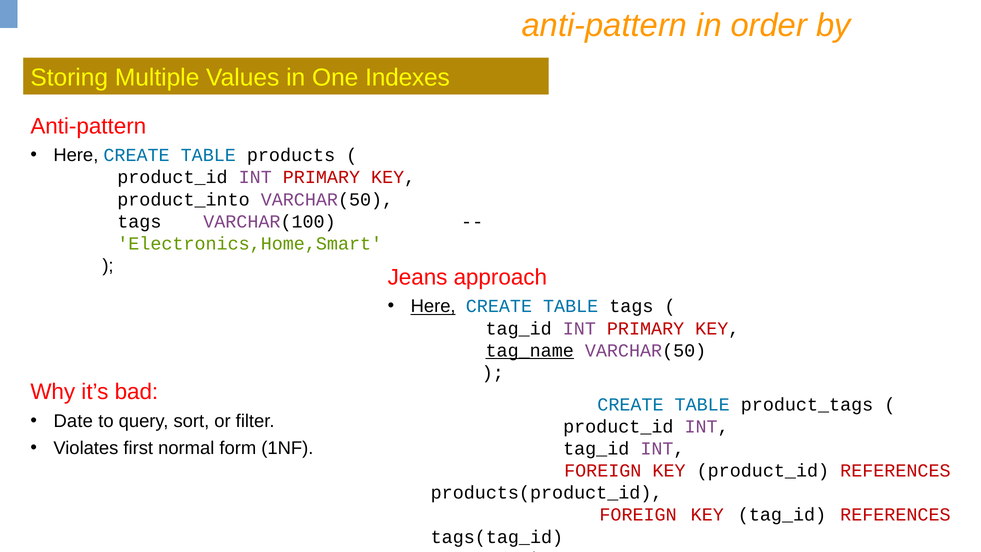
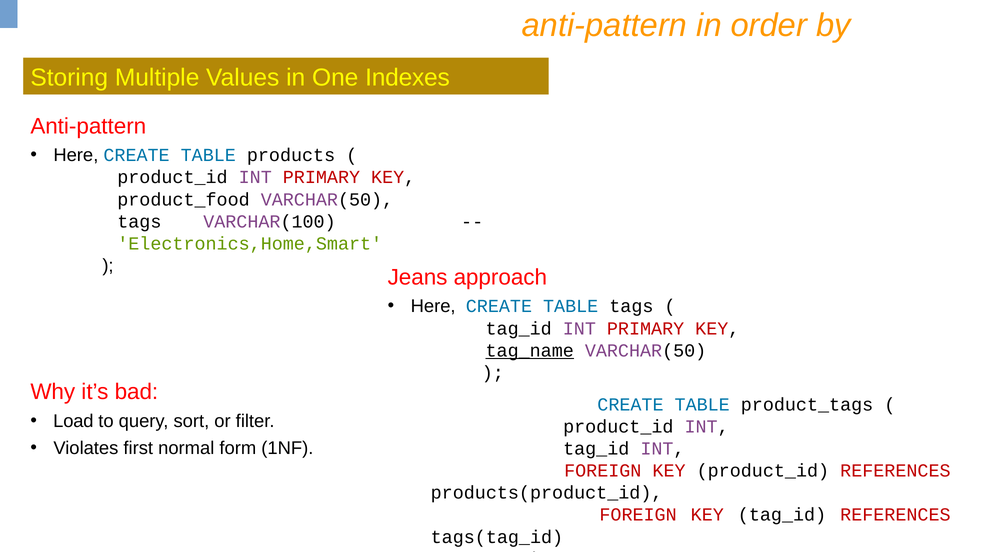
product_into: product_into -> product_food (184, 199)
Here underline: present -> none (433, 306)
Date: Date -> Load (73, 421)
